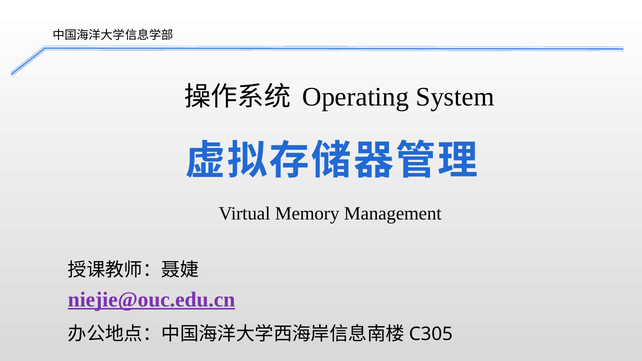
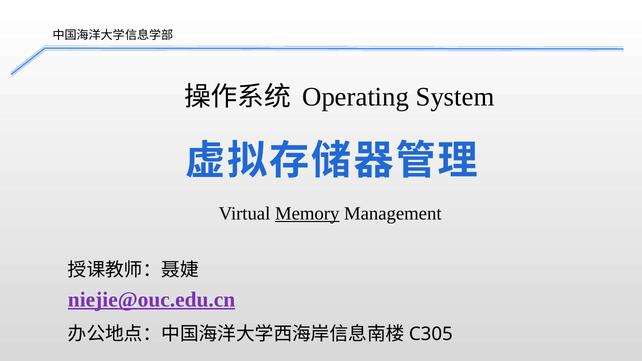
Memory underline: none -> present (307, 213)
